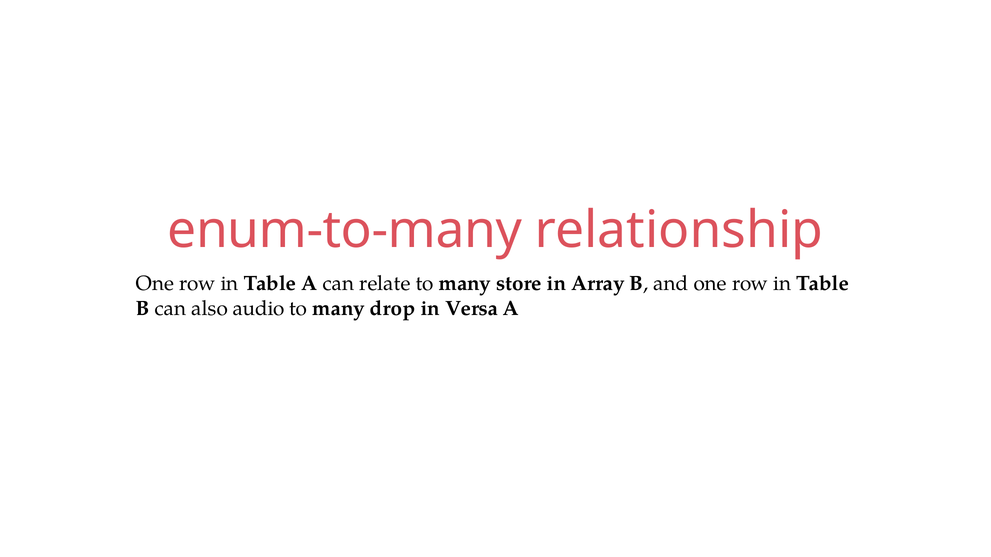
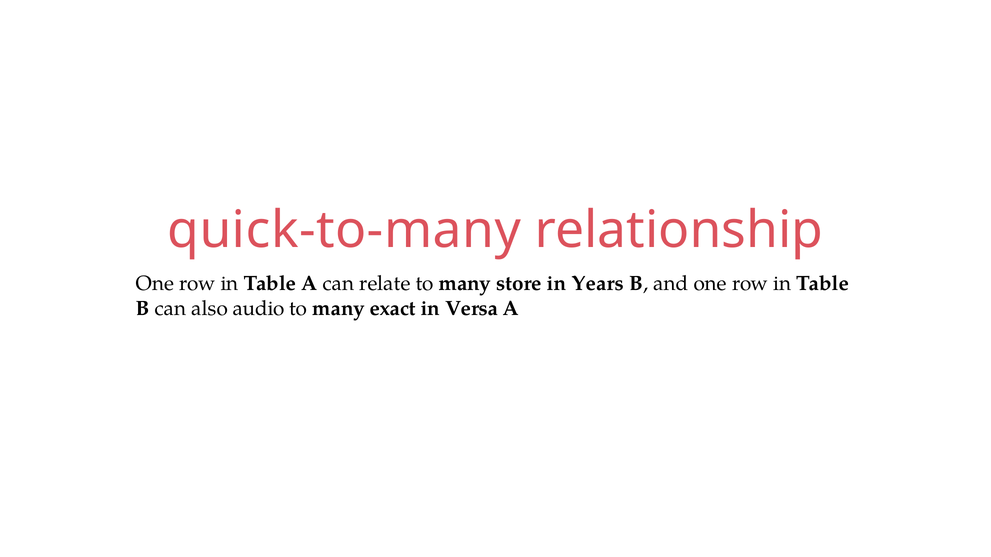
enum-to-many: enum-to-many -> quick-to-many (344, 230)
Array: Array -> Years (598, 284)
drop: drop -> exact (393, 309)
